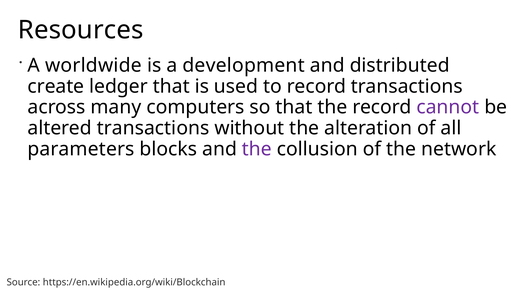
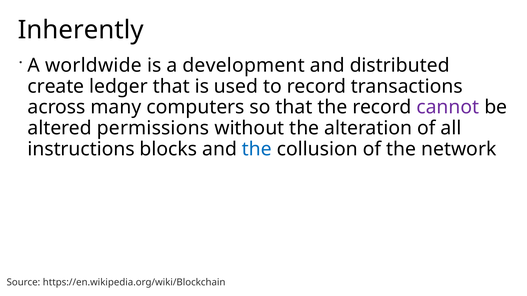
Resources: Resources -> Inherently (81, 30)
altered transactions: transactions -> permissions (153, 128)
parameters: parameters -> instructions (81, 149)
the colour: purple -> blue (257, 149)
